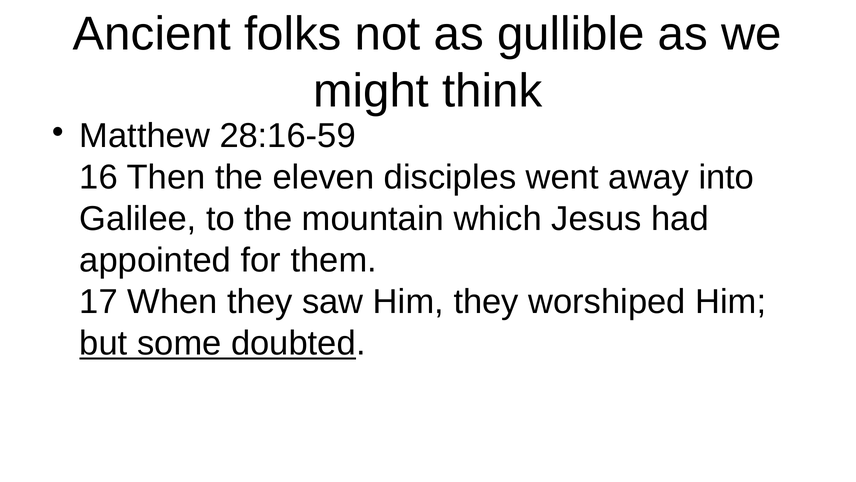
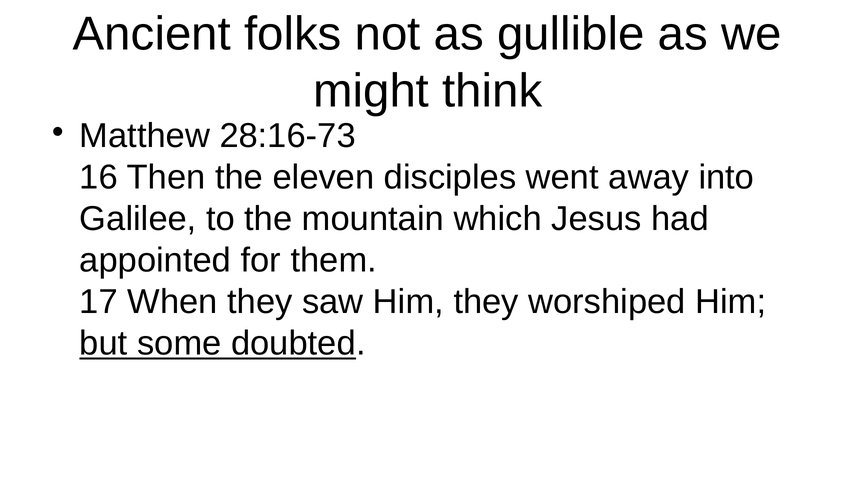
28:16-59: 28:16-59 -> 28:16-73 (288, 136)
